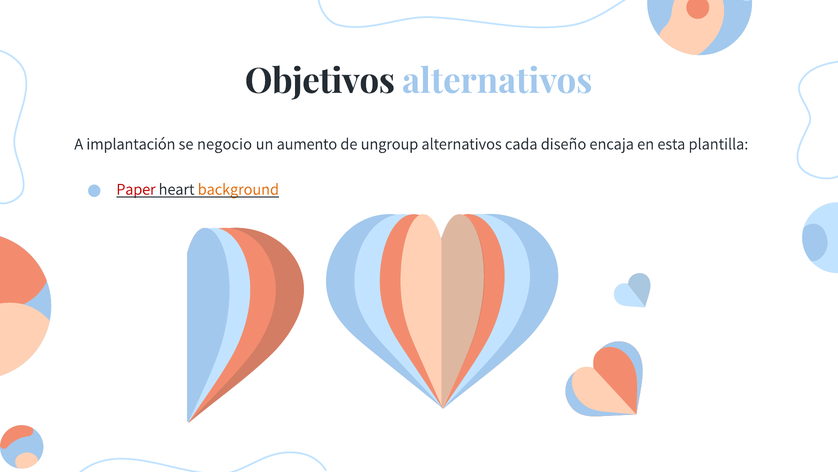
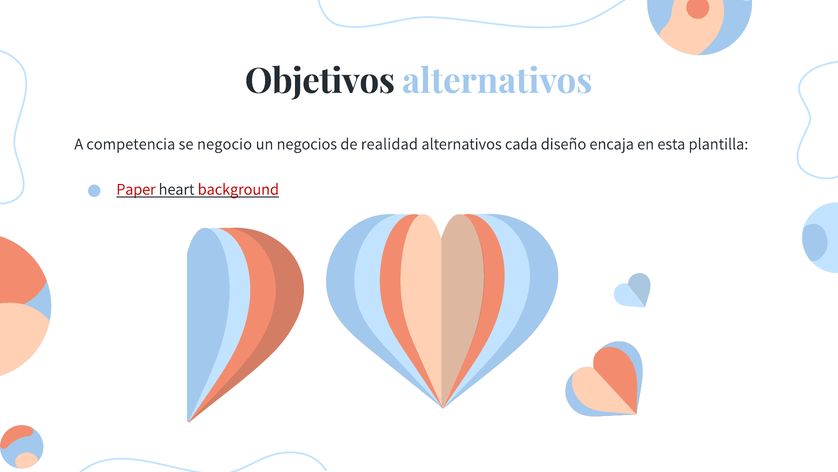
implantación: implantación -> competencia (131, 144)
aumento: aumento -> negocios (307, 144)
ungroup: ungroup -> realidad (389, 144)
background colour: orange -> red (238, 189)
